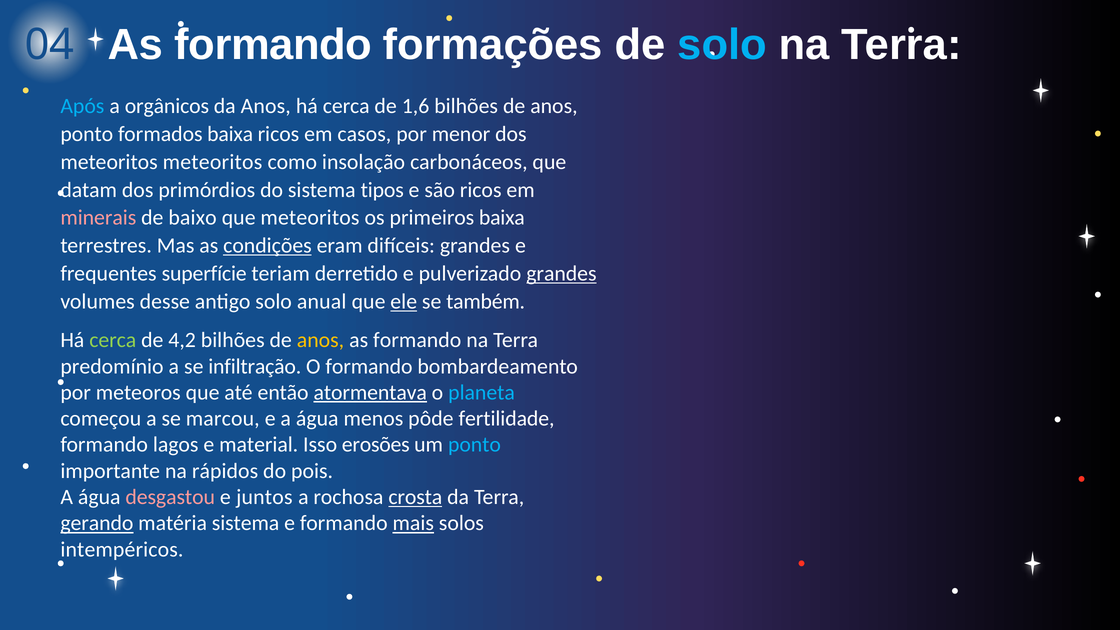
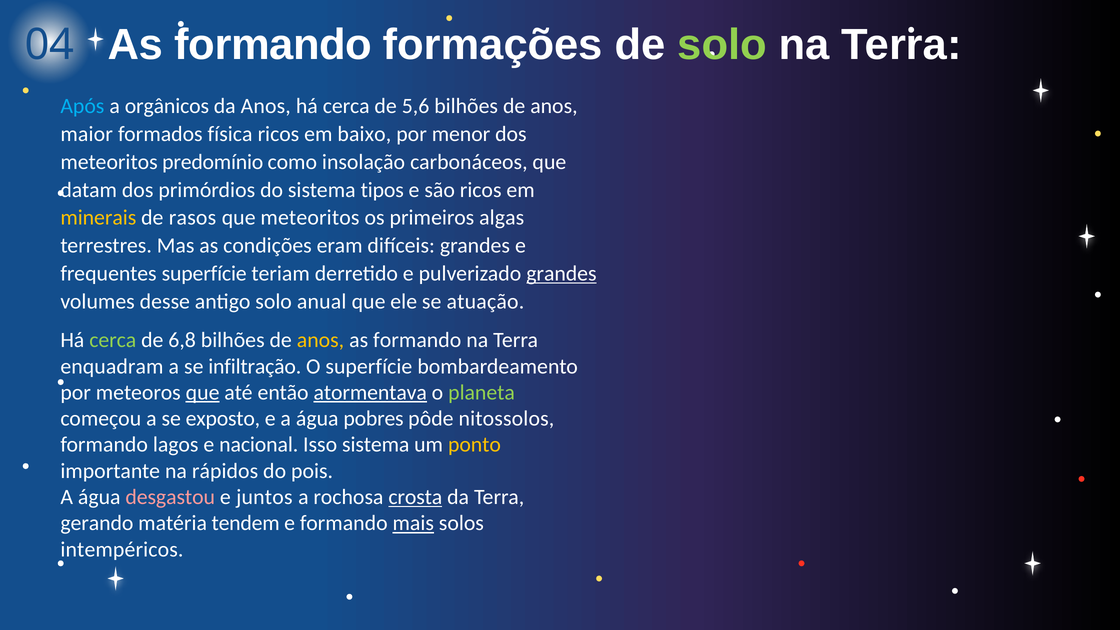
solo colour: light blue -> light green (722, 45)
1,6: 1,6 -> 5,6 (416, 106)
ponto: ponto -> maior (87, 134)
formados baixa: baixa -> física (230, 134)
casos: casos -> baixo (364, 134)
meteoritos meteoritos: meteoritos -> predomínio (213, 162)
minerais colour: pink -> yellow (98, 218)
baixo: baixo -> rasos (193, 218)
primeiros baixa: baixa -> algas (502, 218)
condições underline: present -> none (267, 246)
ele underline: present -> none (404, 302)
também: também -> atuação (485, 302)
4,2: 4,2 -> 6,8 (182, 340)
predomínio: predomínio -> enquadram (112, 366)
O formando: formando -> superfície (369, 366)
que underline: none -> present (203, 393)
planeta colour: light blue -> light green (482, 393)
marcou: marcou -> exposto (223, 419)
menos: menos -> pobres (374, 419)
fertilidade: fertilidade -> nitossolos (506, 419)
material: material -> nacional (259, 445)
Isso erosões: erosões -> sistema (376, 445)
ponto colour: light blue -> yellow (474, 445)
gerando underline: present -> none (97, 523)
matéria sistema: sistema -> tendem (246, 523)
